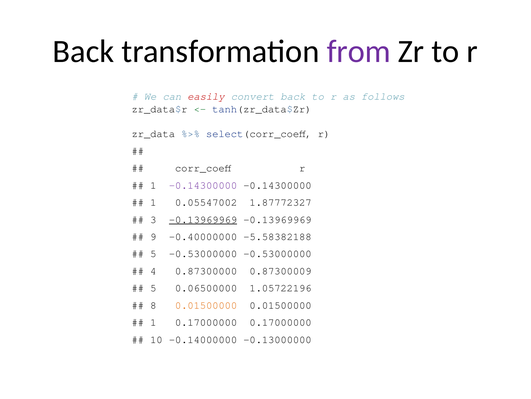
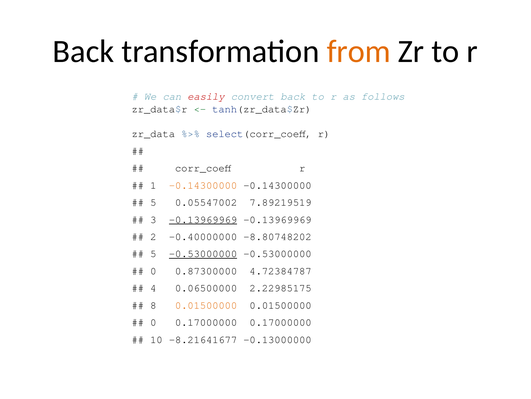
from colour: purple -> orange (359, 51)
-0.14300000 colour: purple -> orange (203, 185)
1: 1 -> 5 (153, 202)
1.87772327: 1.87772327 -> 7.89219519 (281, 202)
9: 9 -> 2 (153, 236)
-5.58382188: -5.58382188 -> -8.80748202 (277, 236)
-0.53000000 underline: none -> present (203, 253)
4: 4 -> 0 (153, 271)
0.87300009: 0.87300009 -> 4.72384787 (281, 271)
5: 5 -> 4 (153, 288)
1.05722196: 1.05722196 -> 2.22985175 (281, 288)
1: 1 -> 0 (153, 322)
-0.14000000: -0.14000000 -> -8.21641677 (203, 339)
